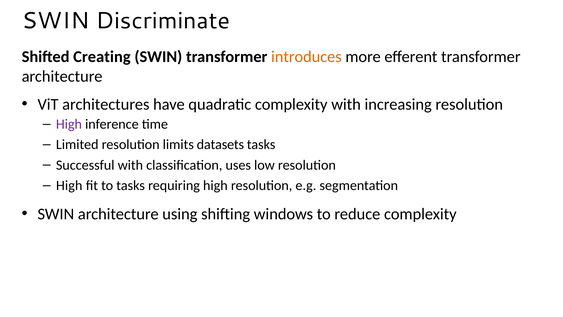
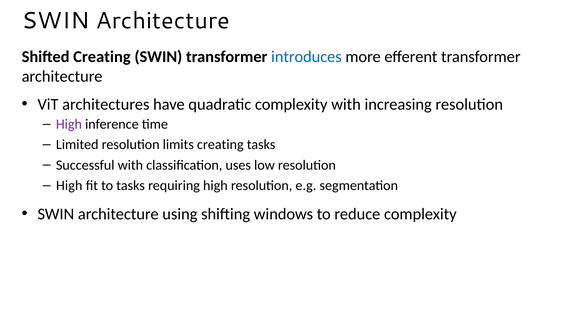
Discriminate: Discriminate -> Architecture (163, 21)
introduces colour: orange -> blue (306, 57)
limits datasets: datasets -> creating (220, 144)
